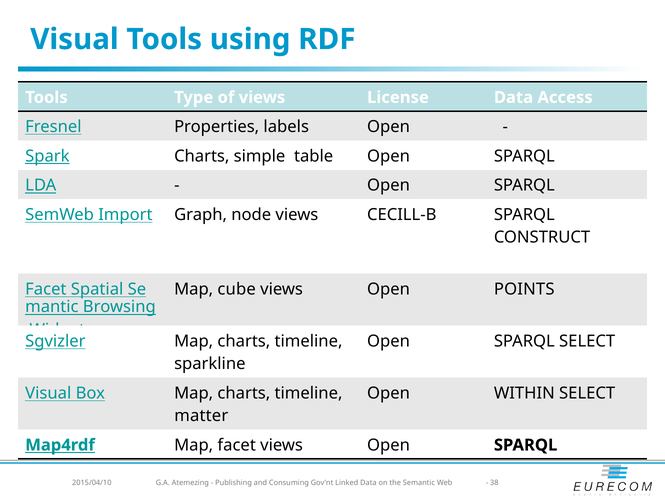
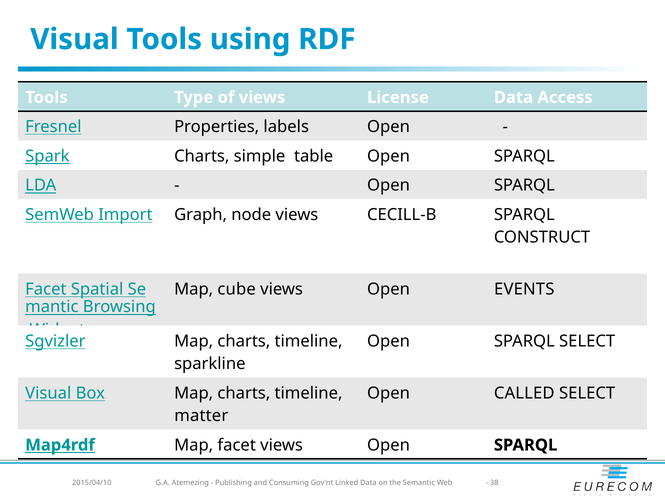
POINTS: POINTS -> EVENTS (524, 289)
WITHIN: WITHIN -> CALLED (524, 393)
